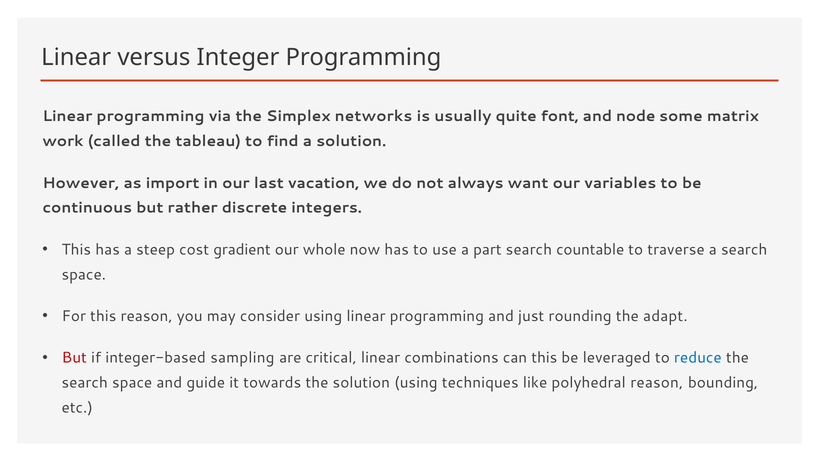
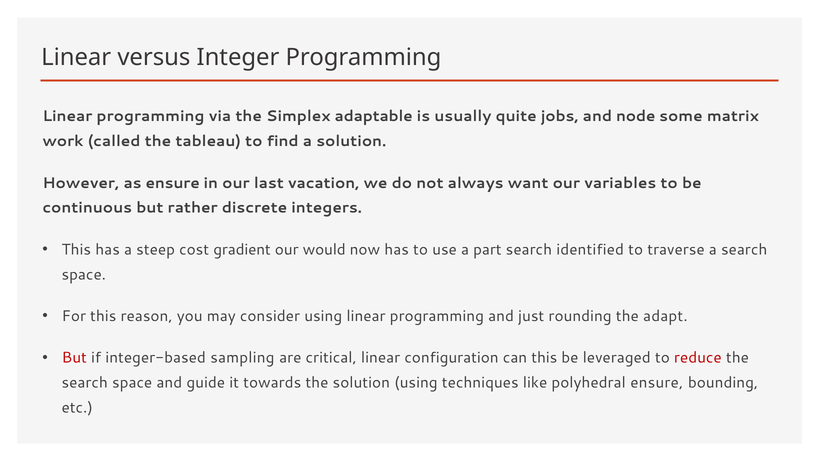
networks: networks -> adaptable (374, 116)
font: font -> jobs (560, 116)
as import: import -> ensure (173, 183)
whole: whole -> would (324, 249)
countable: countable -> identified (590, 249)
combinations: combinations -> configuration (452, 358)
reduce colour: blue -> red (698, 358)
polyhedral reason: reason -> ensure (657, 383)
